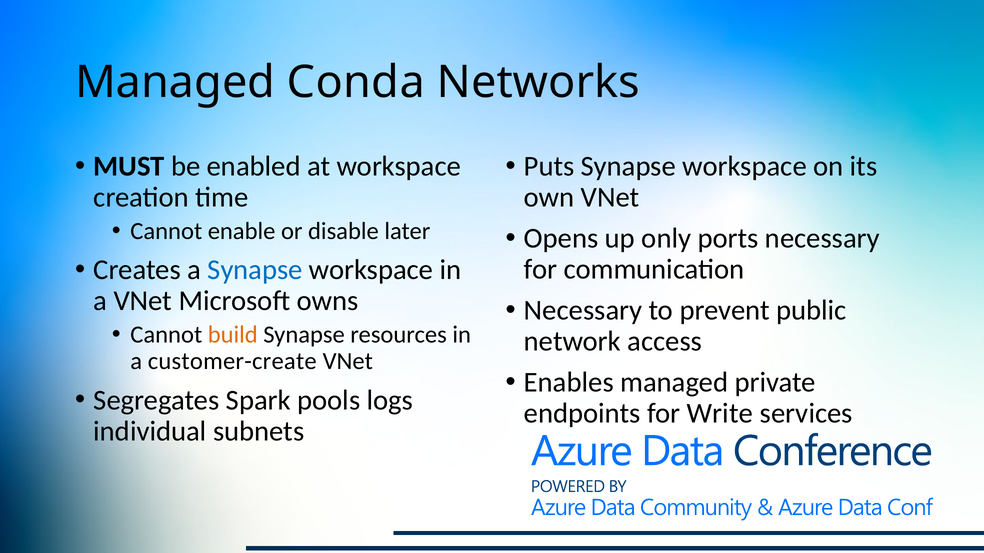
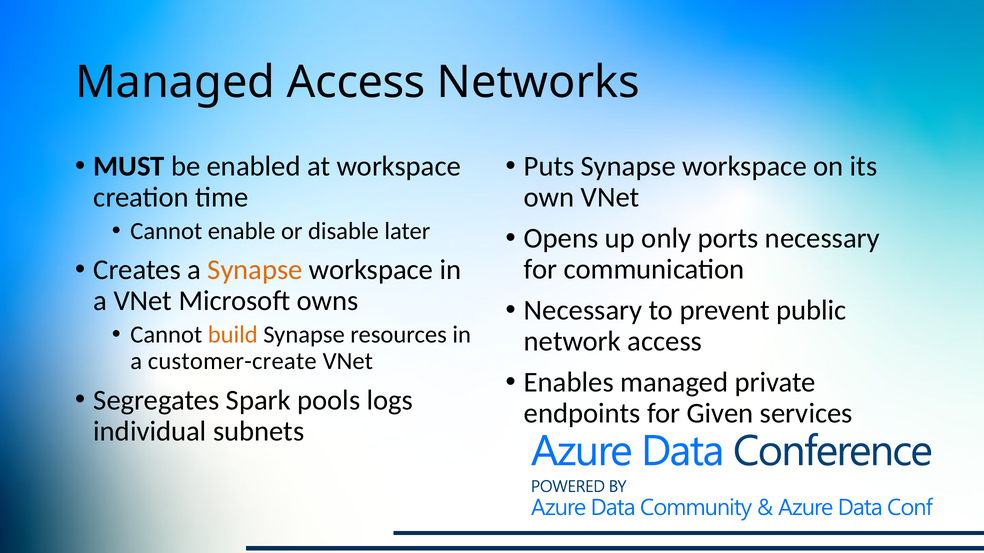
Managed Conda: Conda -> Access (356, 83)
Synapse colour: blue -> orange (255, 270)
Write: Write -> Given (720, 414)
